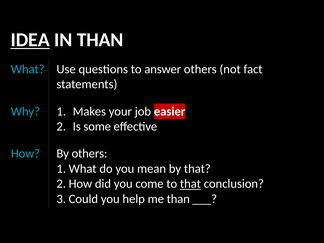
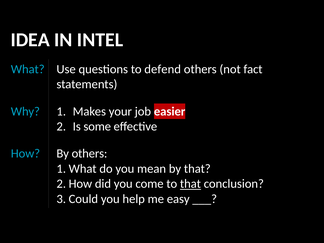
IDEA underline: present -> none (30, 40)
IN THAN: THAN -> INTEL (100, 40)
answer: answer -> defend (163, 69)
me than: than -> easy (178, 199)
